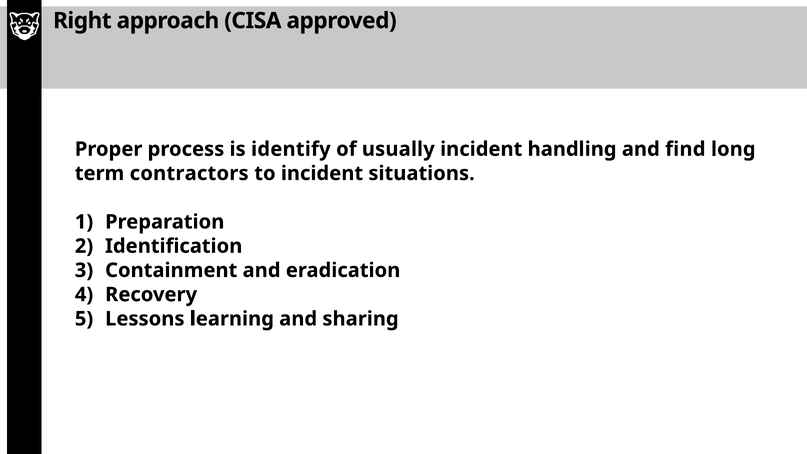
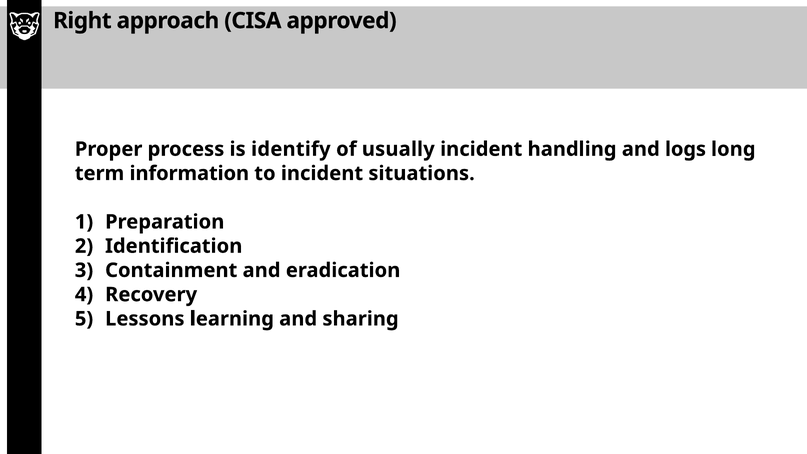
find: find -> logs (686, 149)
contractors: contractors -> information (189, 173)
